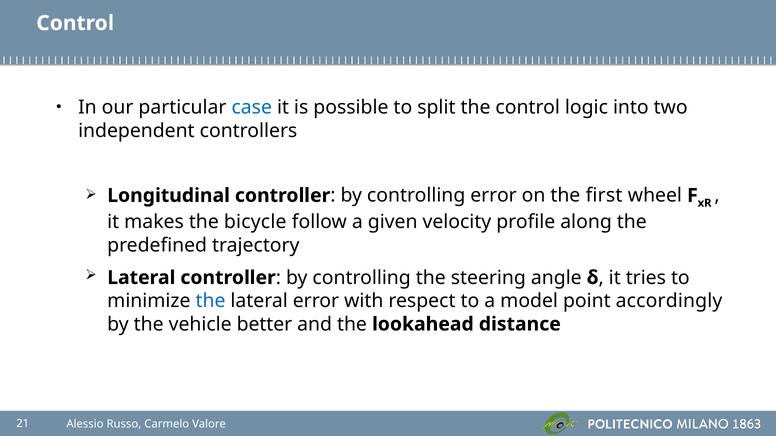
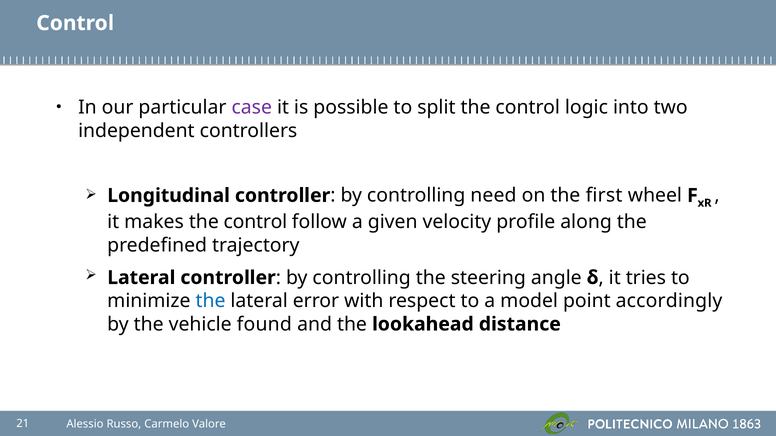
case colour: blue -> purple (252, 108)
controlling error: error -> need (493, 196)
makes the bicycle: bicycle -> control (255, 222)
better: better -> found (264, 324)
